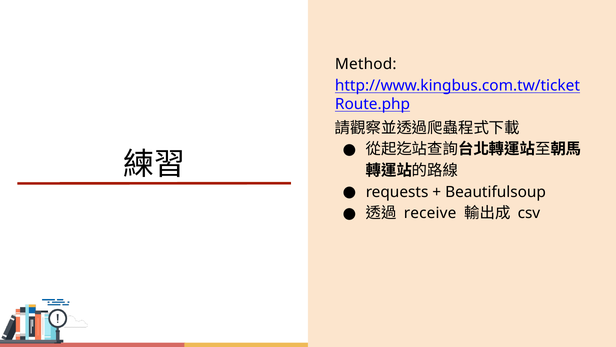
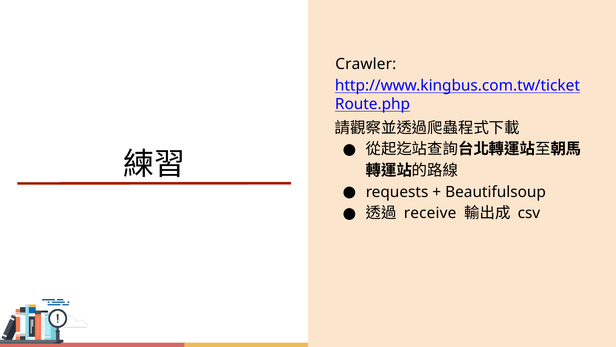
Method: Method -> Crawler (366, 64)
